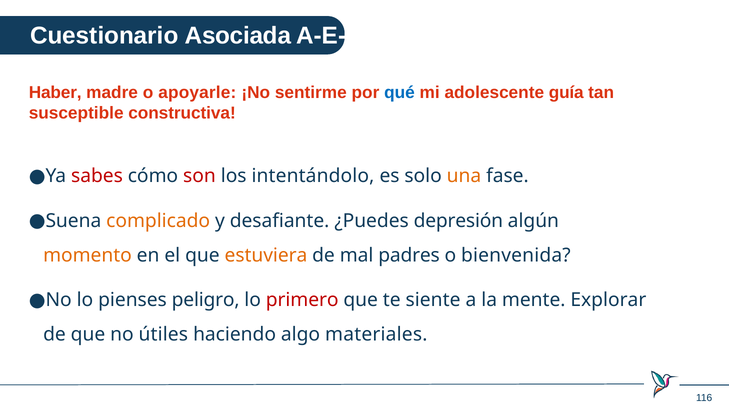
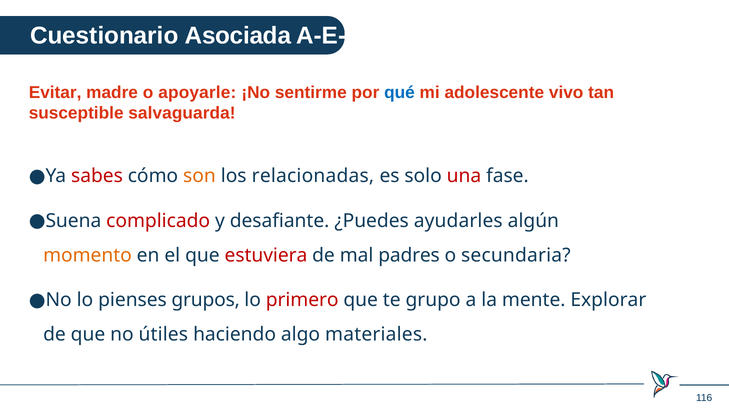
Haber: Haber -> Evitar (55, 93)
guía: guía -> vivo (566, 93)
constructiva: constructiva -> salvaguarda (182, 113)
son colour: red -> orange (199, 176)
intentándolo: intentándolo -> relacionadas (313, 176)
una colour: orange -> red (464, 176)
complicado colour: orange -> red (158, 221)
depresión: depresión -> ayudarles (458, 221)
estuviera colour: orange -> red (266, 255)
bienvenida: bienvenida -> secundaria (516, 255)
peligro: peligro -> grupos (206, 300)
siente: siente -> grupo (433, 300)
